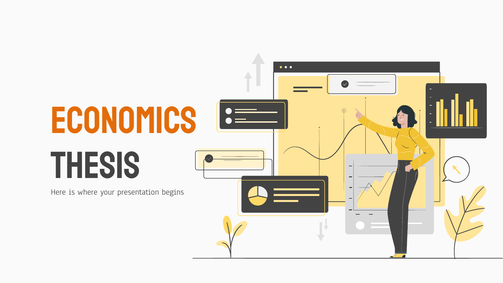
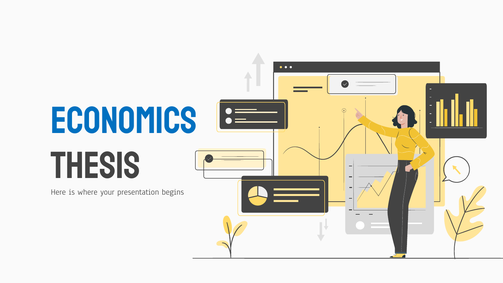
ECONOMICS colour: orange -> blue (124, 121)
